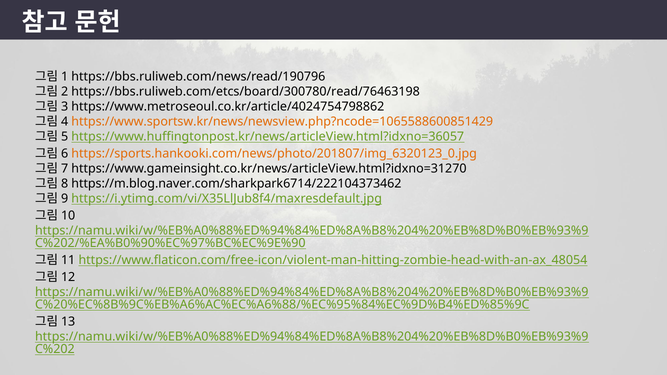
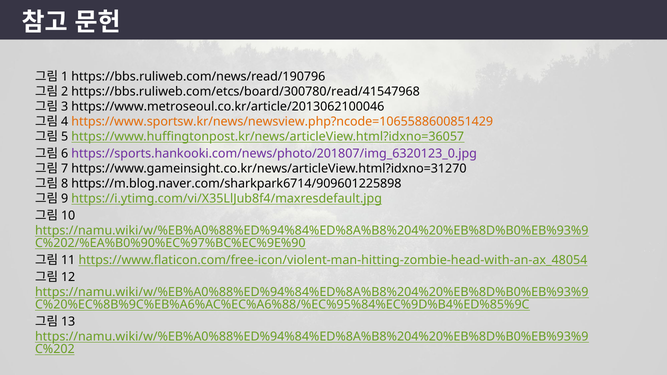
https://bbs.ruliweb.com/etcs/board/300780/read/76463198: https://bbs.ruliweb.com/etcs/board/300780/read/76463198 -> https://bbs.ruliweb.com/etcs/board/300780/read/41547968 (246, 92)
https://www.metroseoul.co.kr/article/4024754798862: https://www.metroseoul.co.kr/article/4024754798862 -> https://www.metroseoul.co.kr/article/2013062100046 (228, 107)
https://sports.hankooki.com/news/photo/201807/img_6320123_0.jpg colour: orange -> purple (274, 154)
https://m.blog.naver.com/sharkpark6714/222104373462: https://m.blog.naver.com/sharkpark6714/222104373462 -> https://m.blog.naver.com/sharkpark6714/909601225898 (236, 184)
